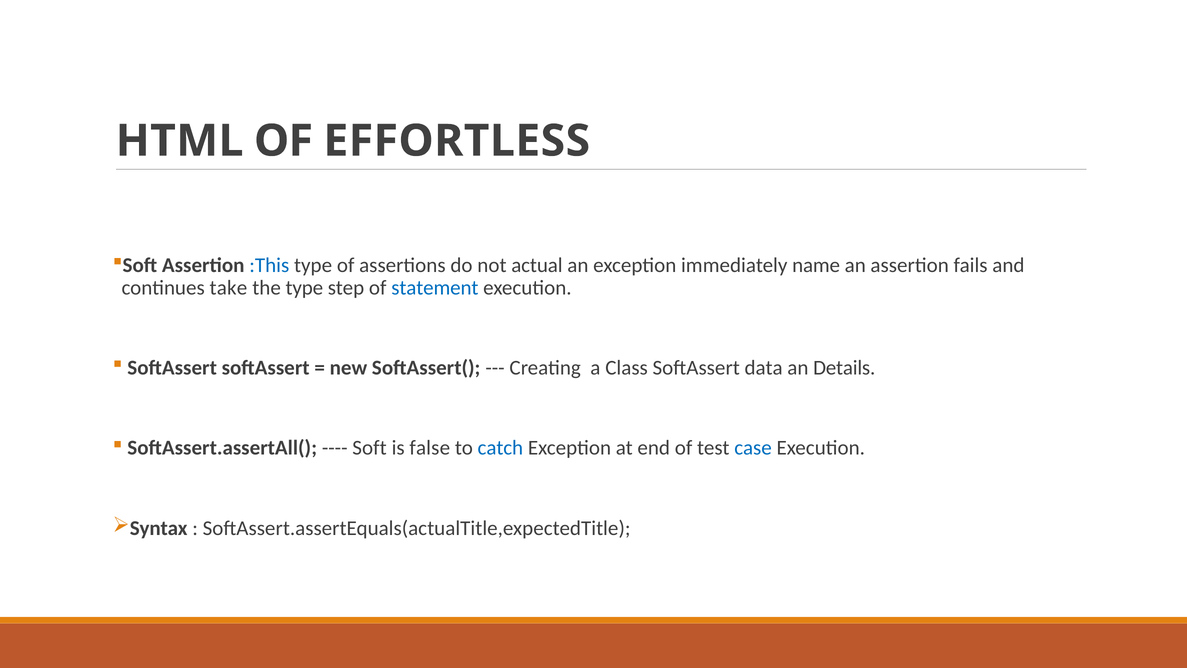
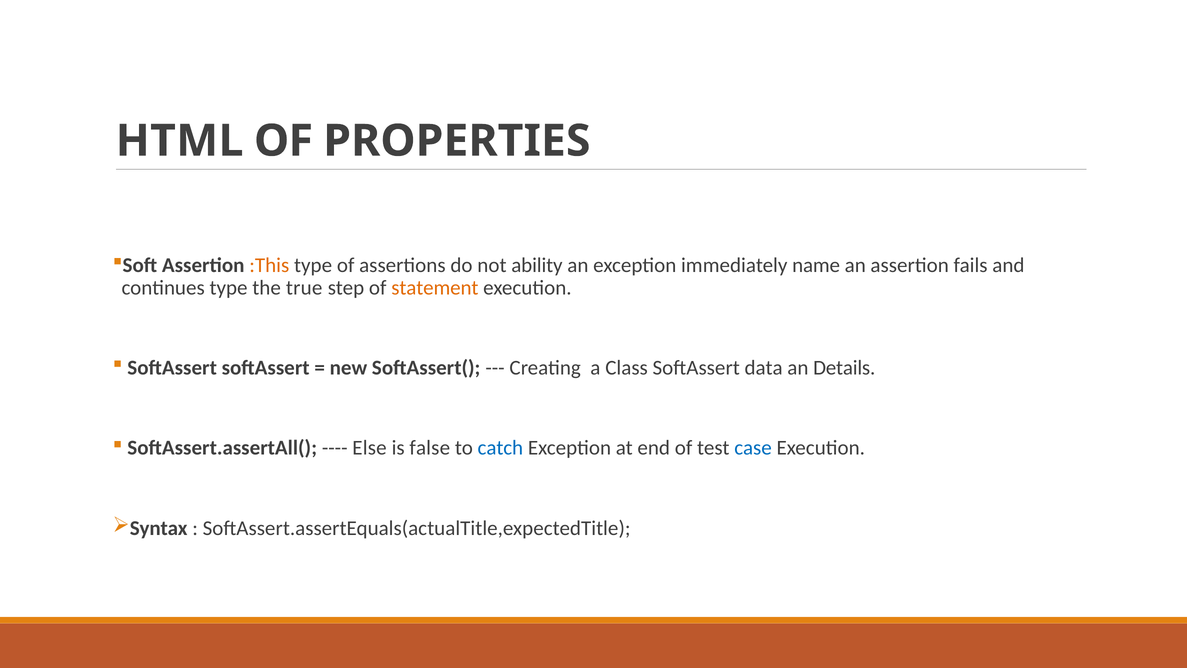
EFFORTLESS: EFFORTLESS -> PROPERTIES (457, 141)
:This colour: blue -> orange (269, 265)
actual: actual -> ability (537, 265)
continues take: take -> type (229, 288)
the type: type -> true (304, 288)
statement colour: blue -> orange (435, 288)
Soft: Soft -> Else (369, 448)
